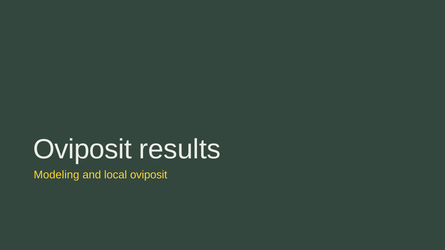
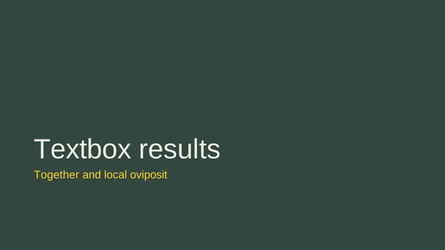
Oviposit: Oviposit -> Textbox (82, 150)
Modeling: Modeling -> Together (57, 175)
